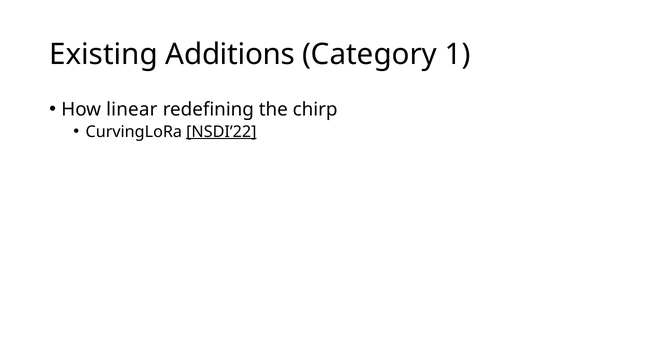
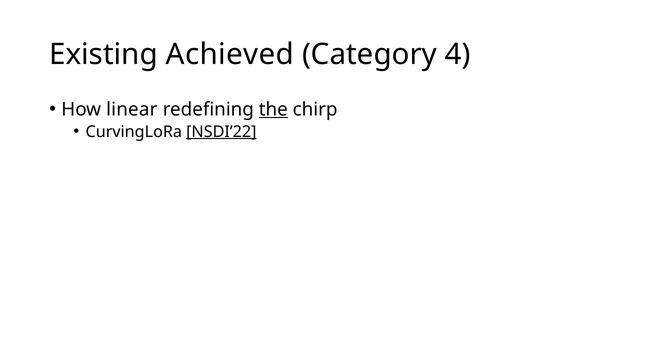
Additions: Additions -> Achieved (230, 54)
1: 1 -> 4 (458, 54)
the underline: none -> present (273, 109)
